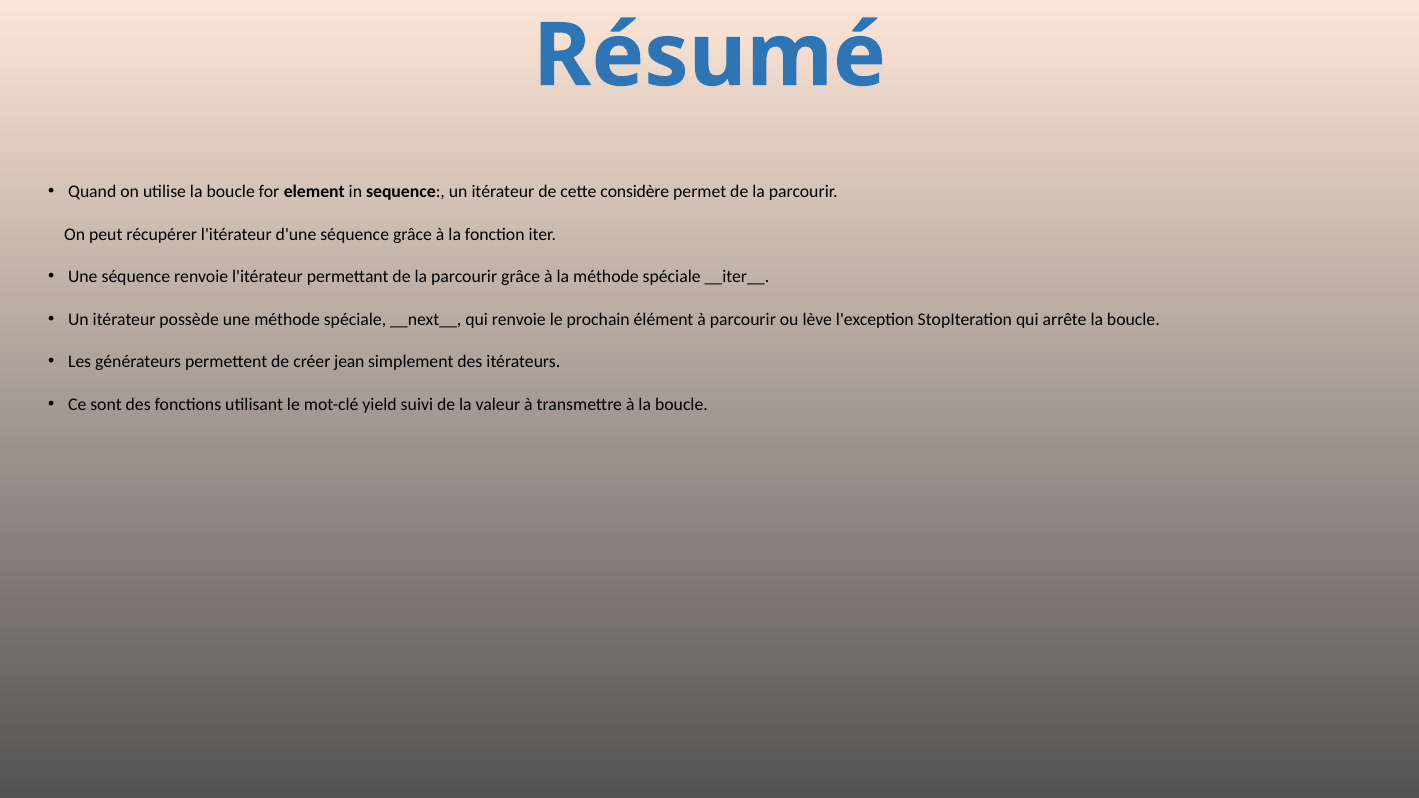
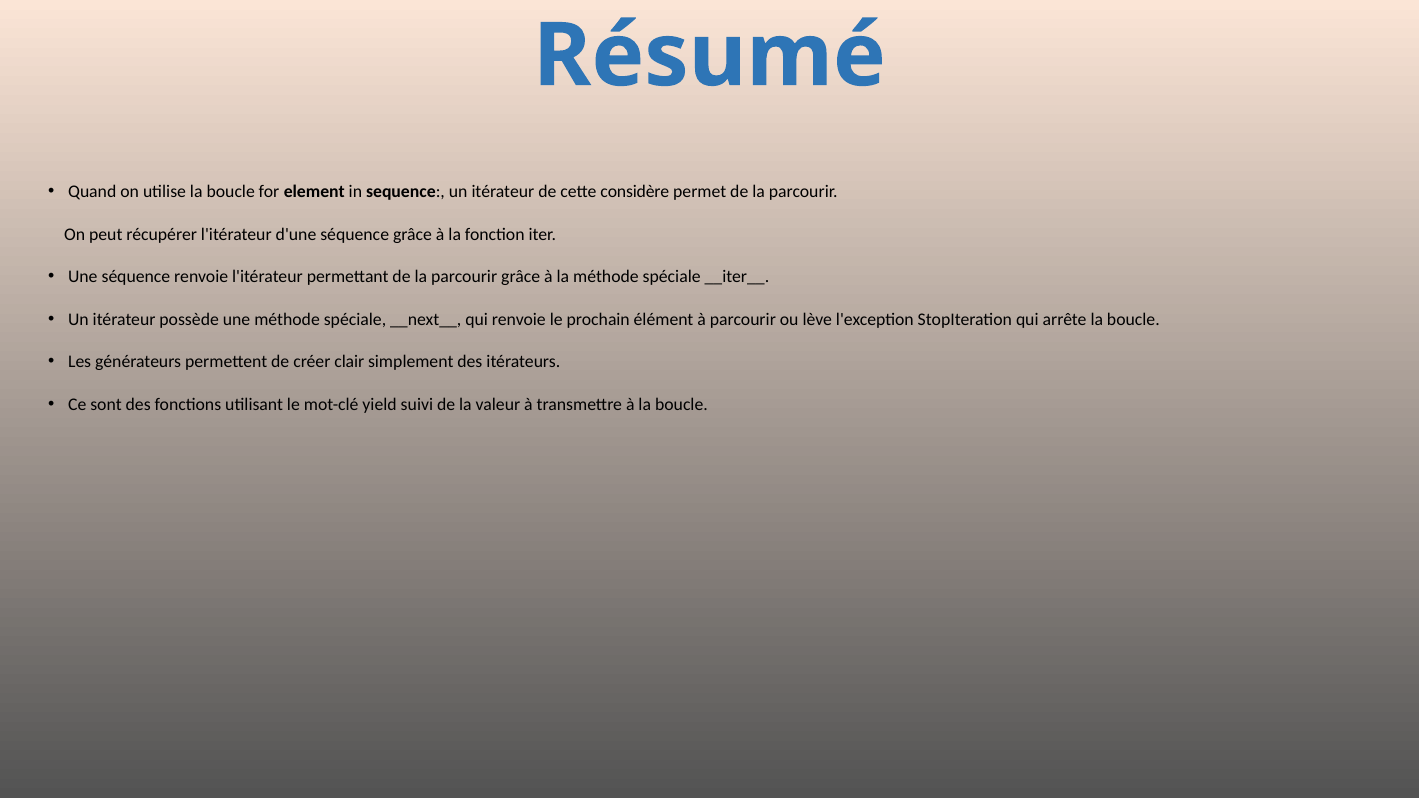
jean: jean -> clair (349, 362)
